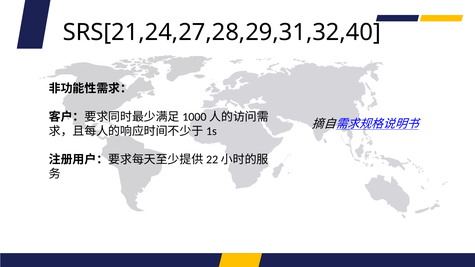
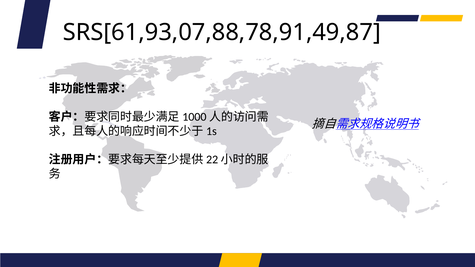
SRS[21,24,27,28,29,31,32,40: SRS[21,24,27,28,29,31,32,40 -> SRS[61,93,07,88,78,91,49,87 (222, 32)
